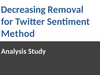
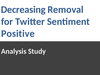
Method: Method -> Positive (18, 34)
